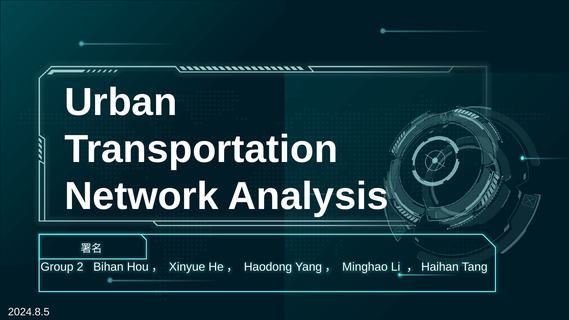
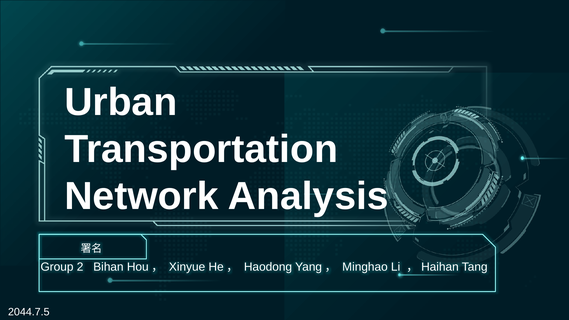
2024.8.5: 2024.8.5 -> 2044.7.5 (29, 312)
